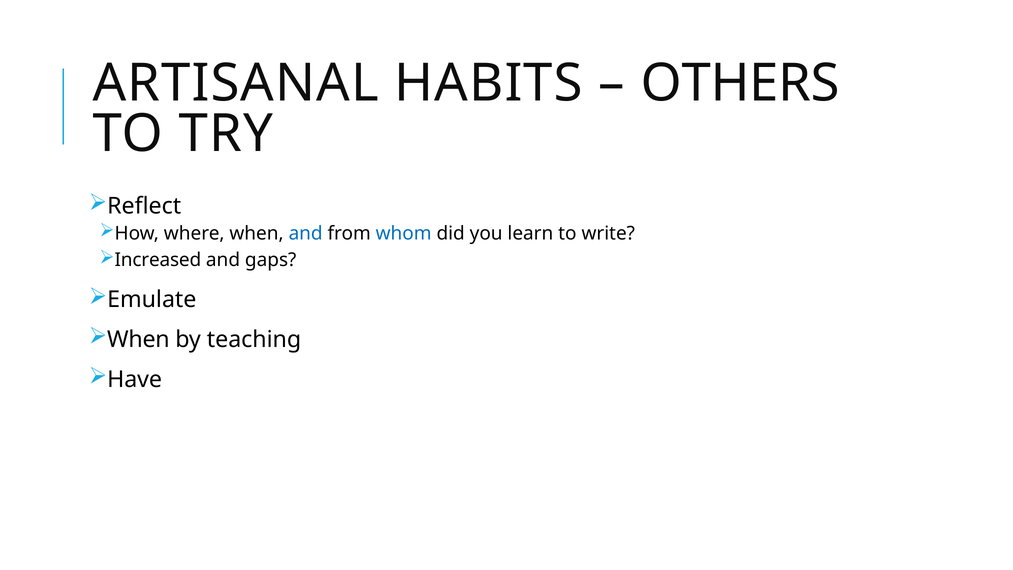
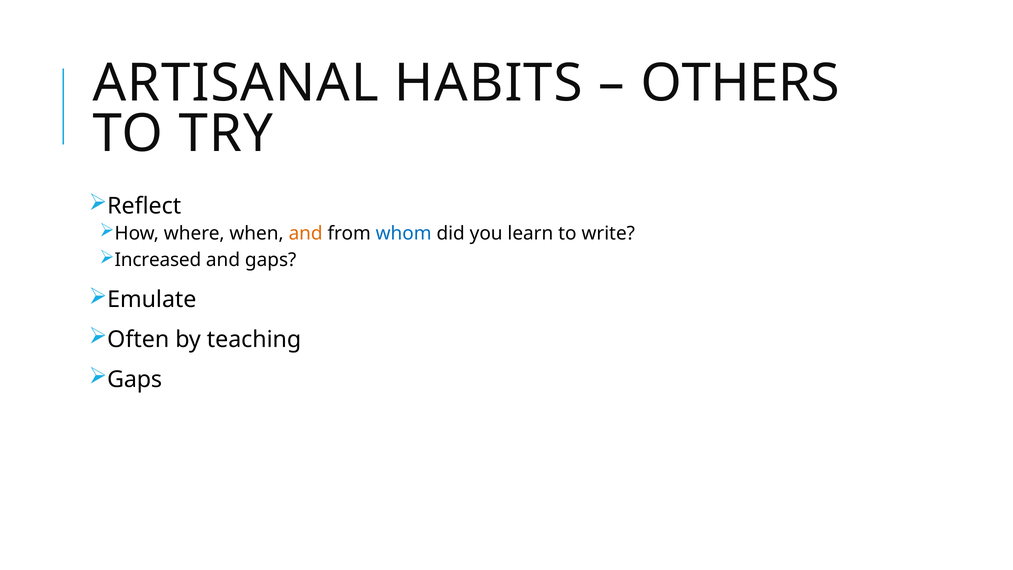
and colour: blue -> orange (306, 233)
When: When -> Often (138, 340)
Have: Have -> Gaps (135, 379)
